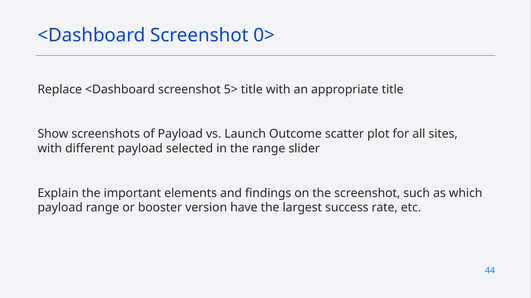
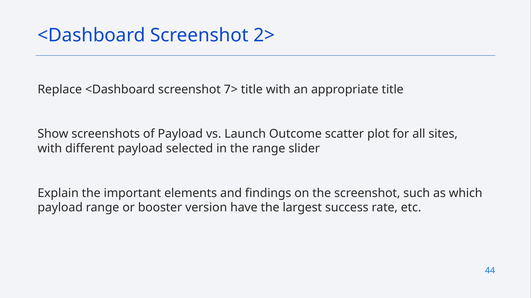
0>: 0> -> 2> (264, 35)
5>: 5> -> 7> (231, 90)
